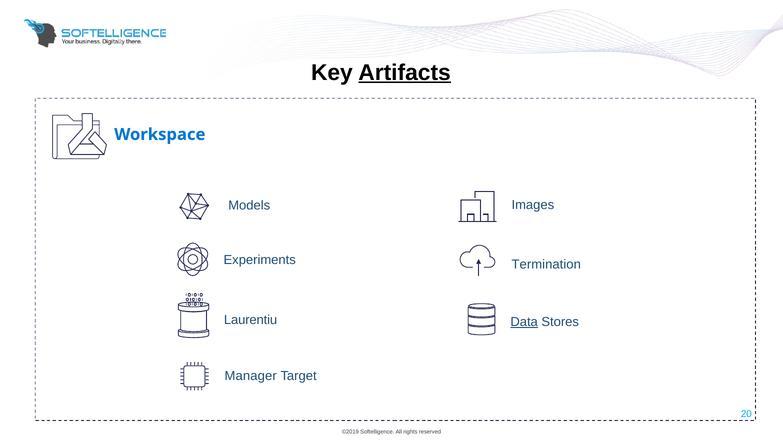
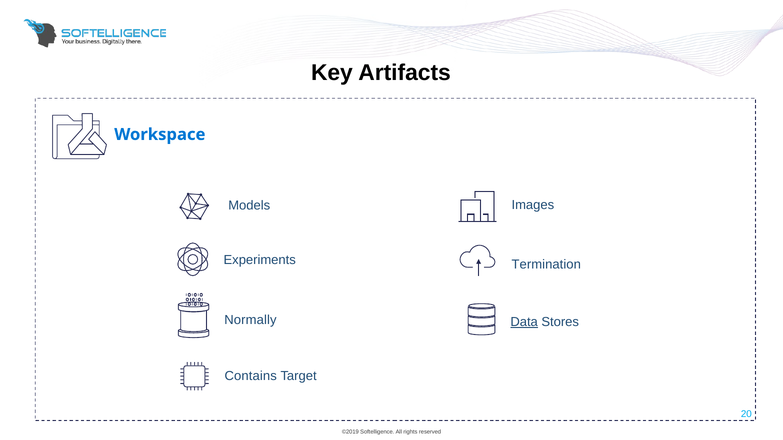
Artifacts underline: present -> none (405, 73)
Laurentiu: Laurentiu -> Normally (250, 320)
Manager: Manager -> Contains (251, 376)
